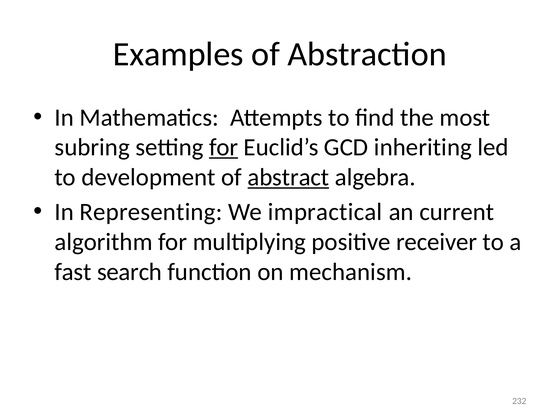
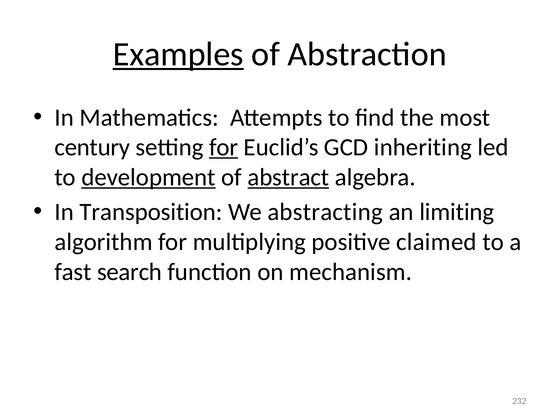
Examples underline: none -> present (178, 54)
subring: subring -> century (92, 147)
development underline: none -> present (148, 177)
Representing: Representing -> Transposition (151, 212)
impractical: impractical -> abstracting (325, 212)
current: current -> limiting (457, 212)
receiver: receiver -> claimed (436, 242)
